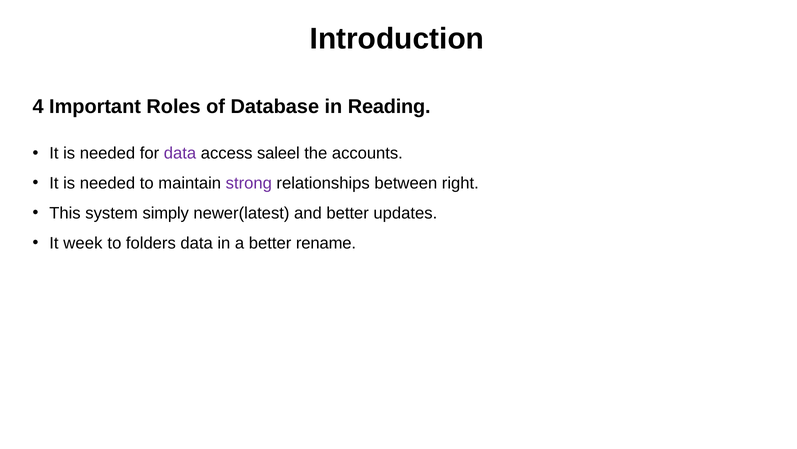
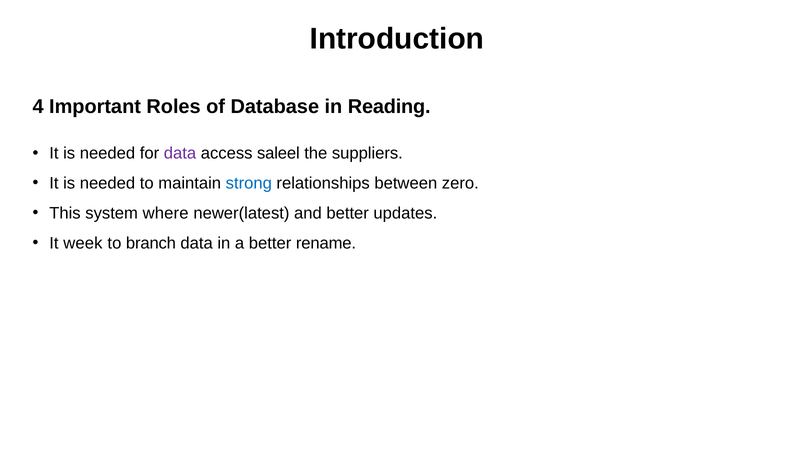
accounts: accounts -> suppliers (367, 153)
strong colour: purple -> blue (249, 183)
right: right -> zero (460, 183)
simply: simply -> where (166, 213)
folders: folders -> branch (151, 243)
